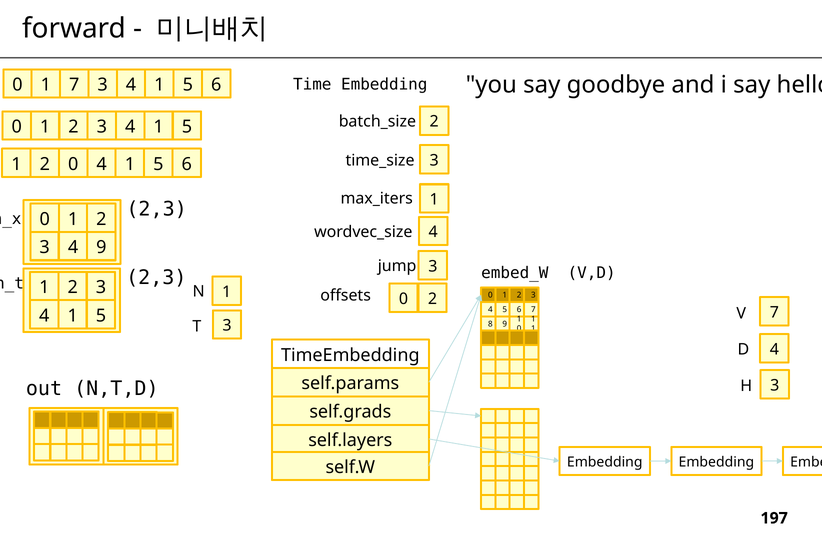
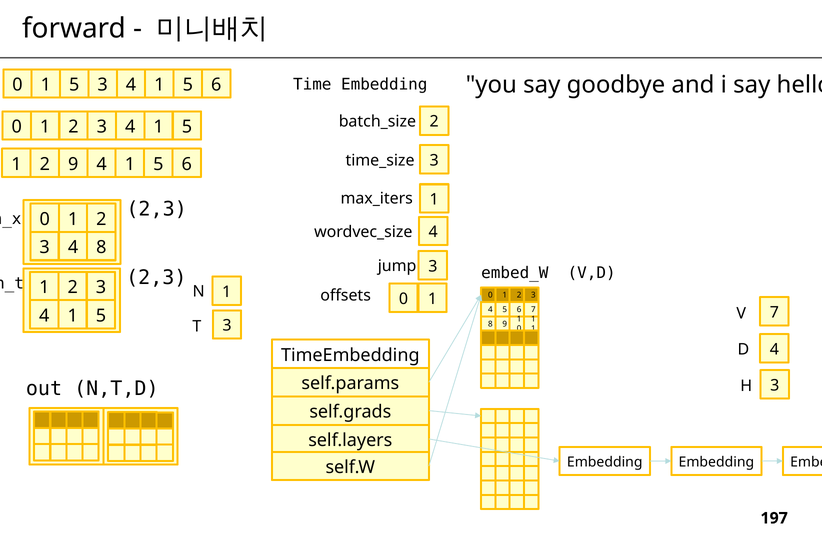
0 1 7: 7 -> 5 (74, 85)
2 0: 0 -> 9 (73, 164)
4 9: 9 -> 8 (101, 247)
offsets 0 2: 2 -> 1 (433, 299)
